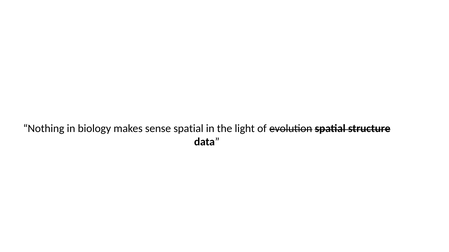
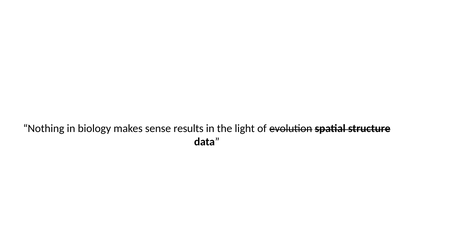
sense spatial: spatial -> results (189, 129)
